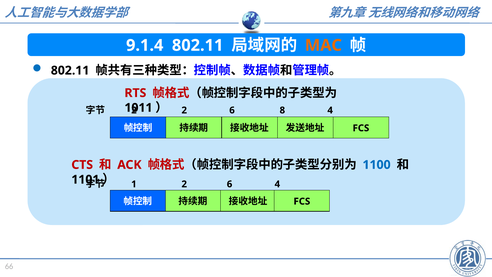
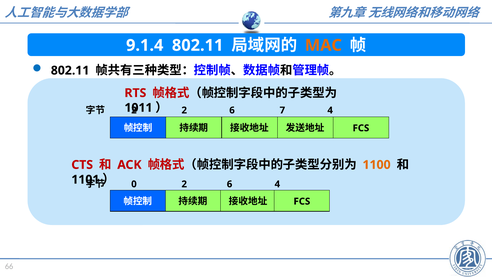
8: 8 -> 7 (282, 110)
1100 colour: blue -> orange (377, 165)
1: 1 -> 0 (134, 184)
